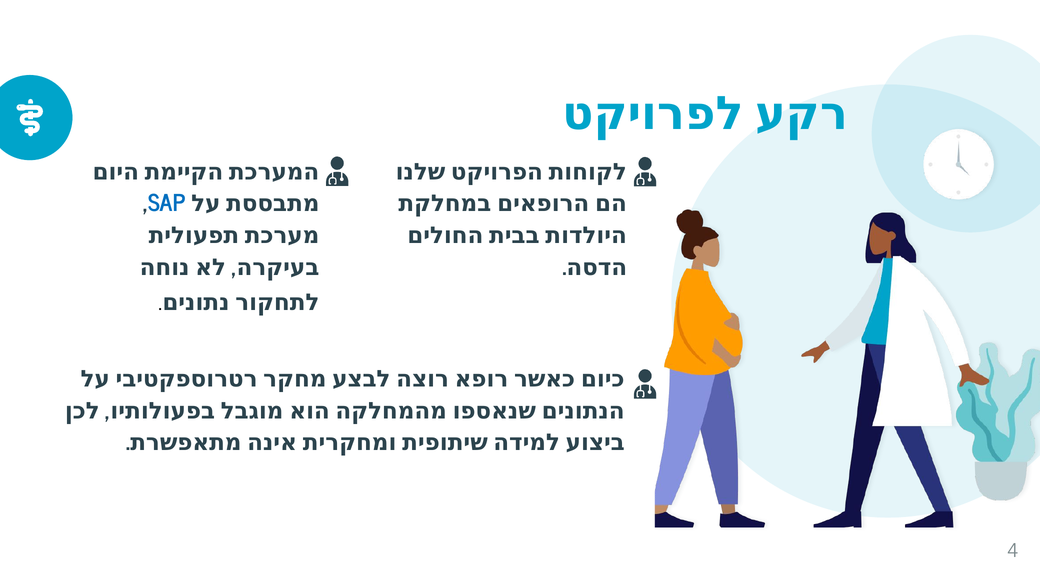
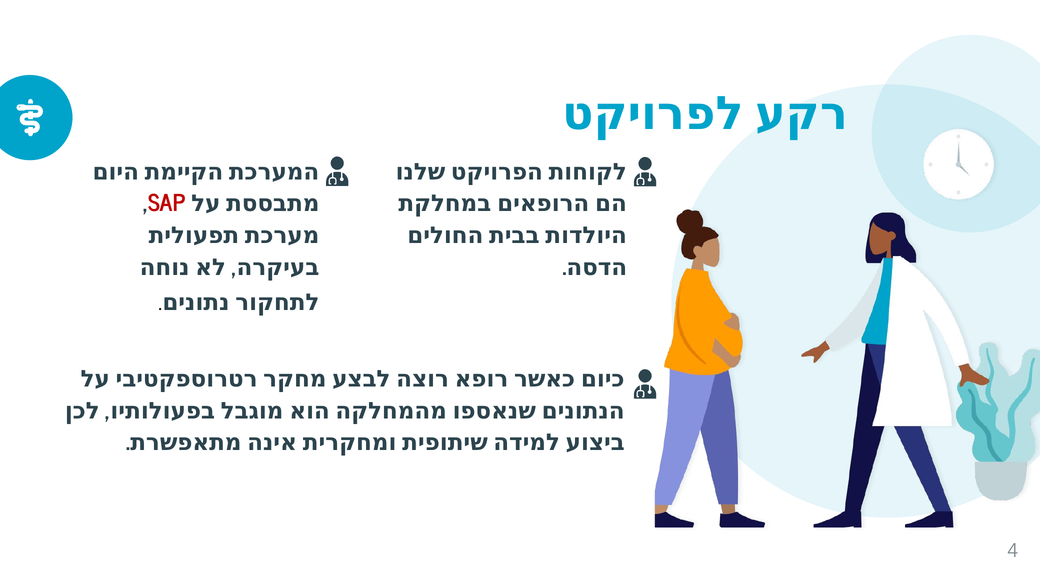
SAP colour: blue -> red (167, 204)
